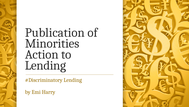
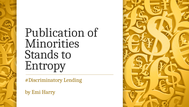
Action: Action -> Stands (42, 54)
Lending: Lending -> Entropy (45, 65)
